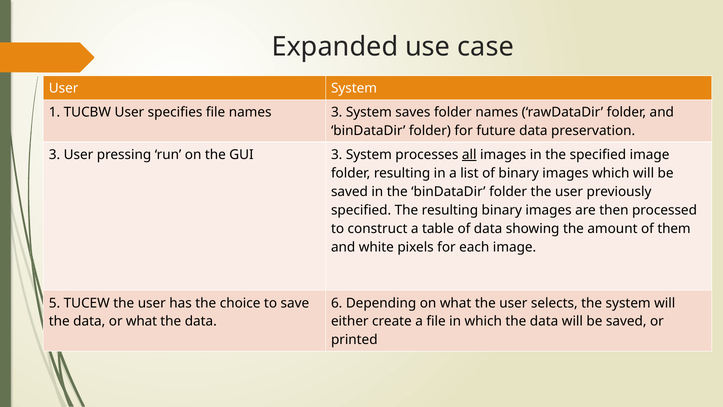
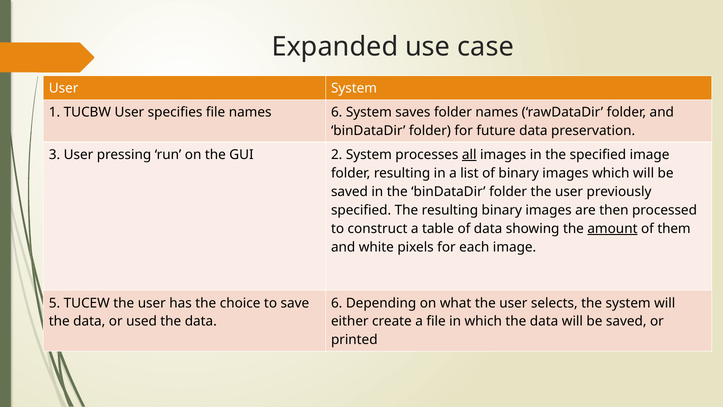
names 3: 3 -> 6 (337, 112)
GUI 3: 3 -> 2 (337, 155)
amount underline: none -> present (612, 228)
or what: what -> used (142, 321)
